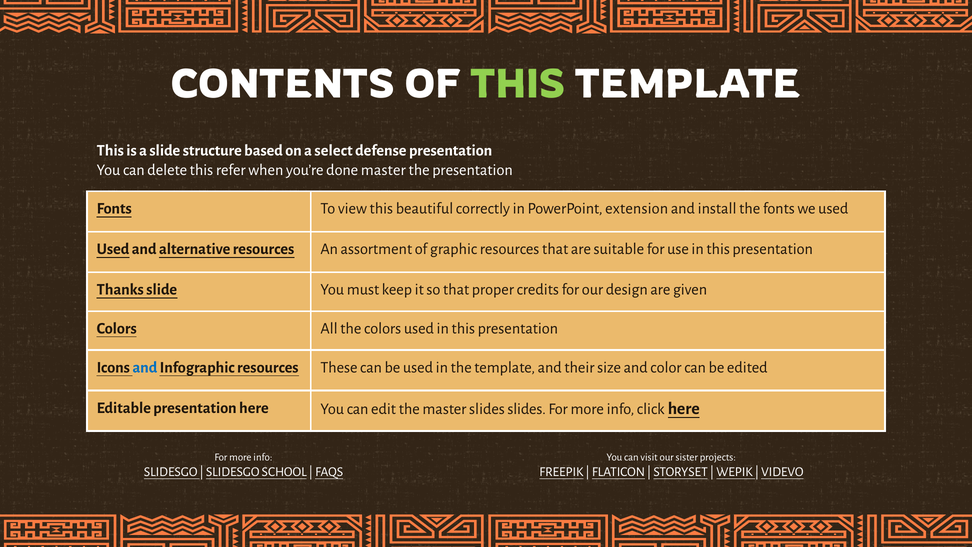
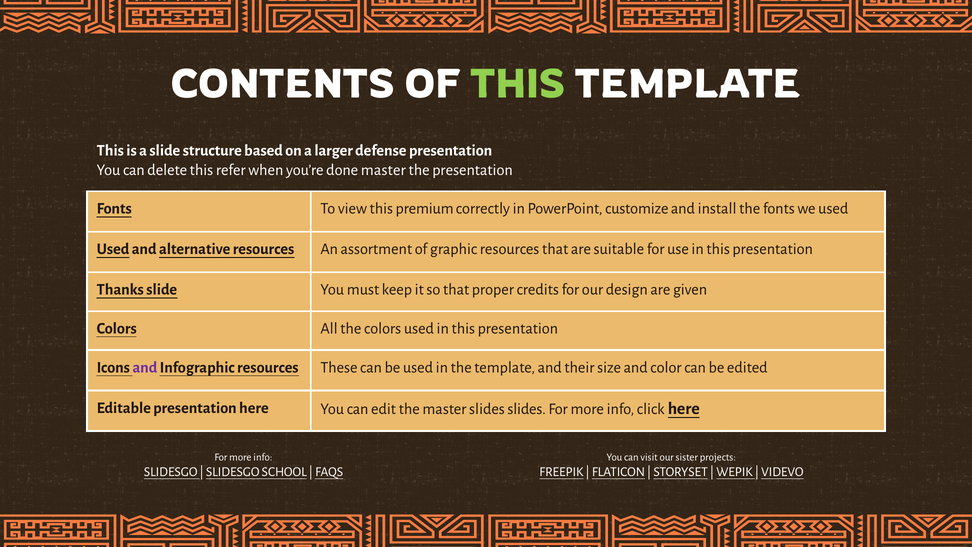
select: select -> larger (334, 150)
beautiful: beautiful -> premium (425, 208)
extension: extension -> customize (637, 208)
and colour: blue -> purple (145, 367)
